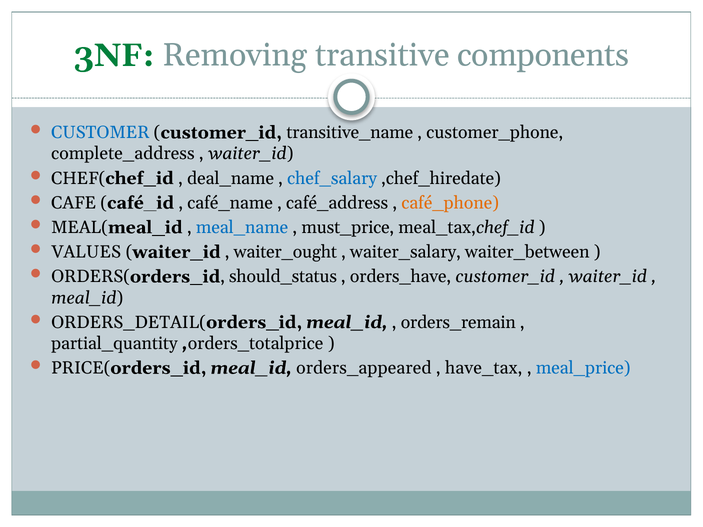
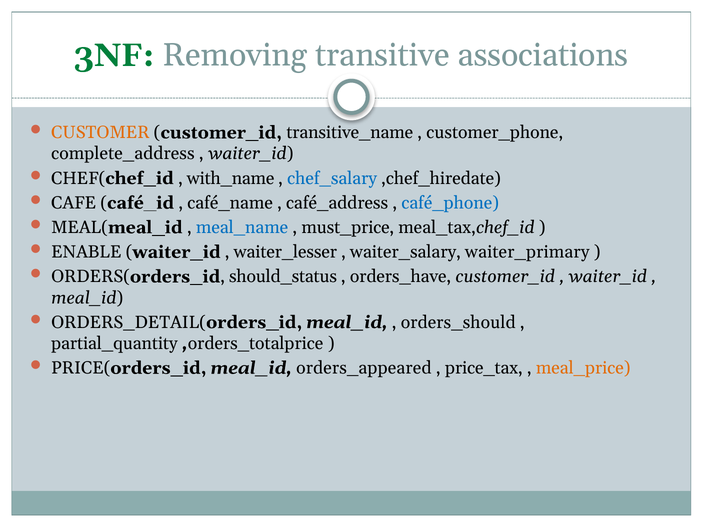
components: components -> associations (543, 55)
CUSTOMER colour: blue -> orange (100, 133)
deal_name: deal_name -> with_name (231, 178)
café_phone colour: orange -> blue (450, 203)
VALUES: VALUES -> ENABLE (86, 252)
waiter_ought: waiter_ought -> waiter_lesser (285, 252)
waiter_between: waiter_between -> waiter_primary (527, 252)
orders_remain: orders_remain -> orders_should (458, 322)
have_tax: have_tax -> price_tax (484, 368)
meal_price colour: blue -> orange (583, 368)
